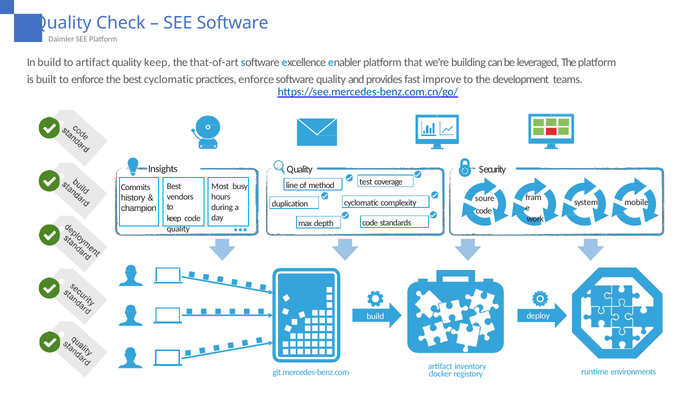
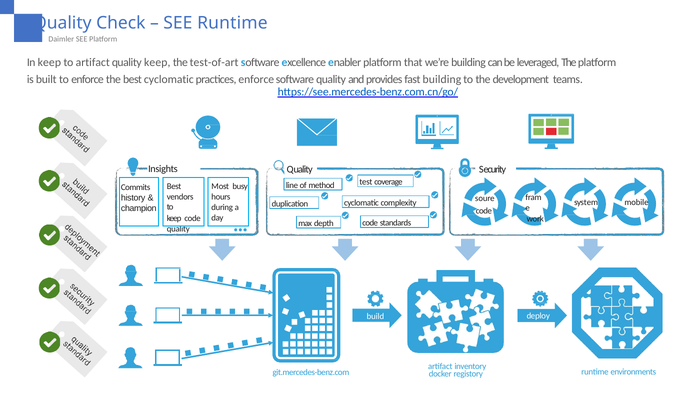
SEE Software: Software -> Runtime (232, 23)
In build: build -> keep (49, 62)
that-of-art: that-of-art -> test-of-art (214, 62)
fast improve: improve -> building (442, 80)
